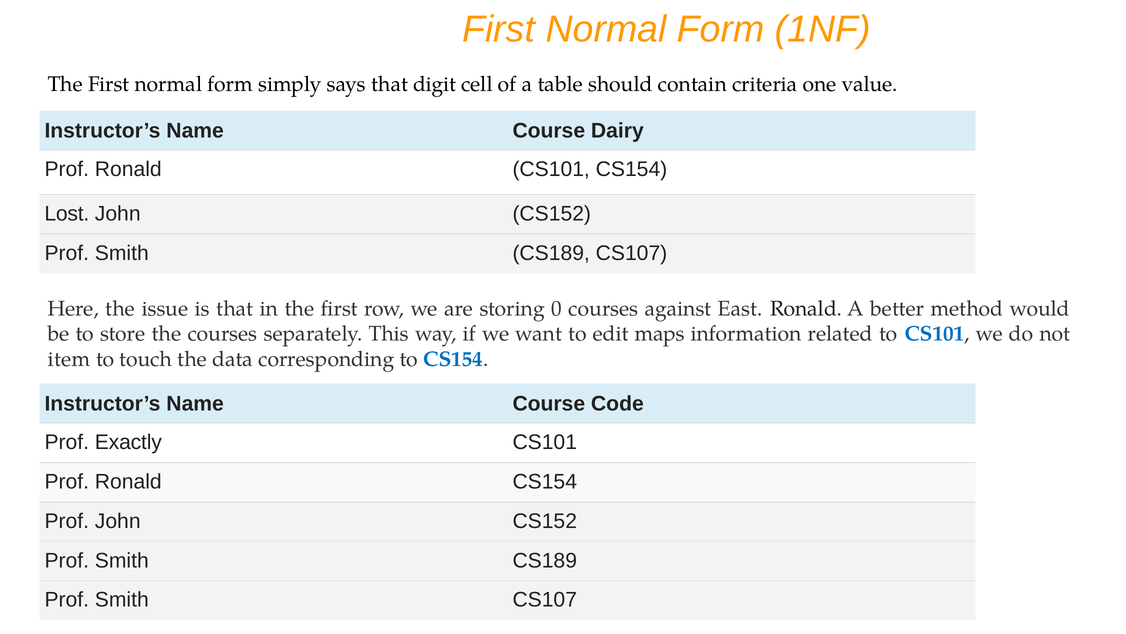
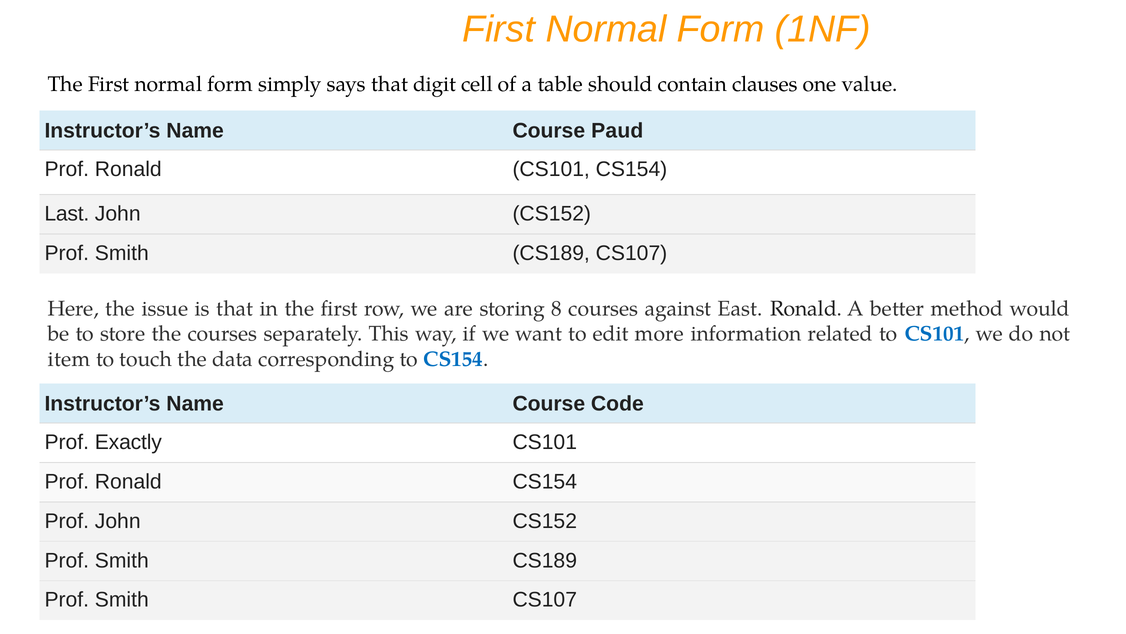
criteria: criteria -> clauses (765, 84)
Dairy: Dairy -> Paud (617, 131)
Lost: Lost -> Last (67, 214)
0: 0 -> 8 (557, 308)
maps: maps -> more (660, 334)
